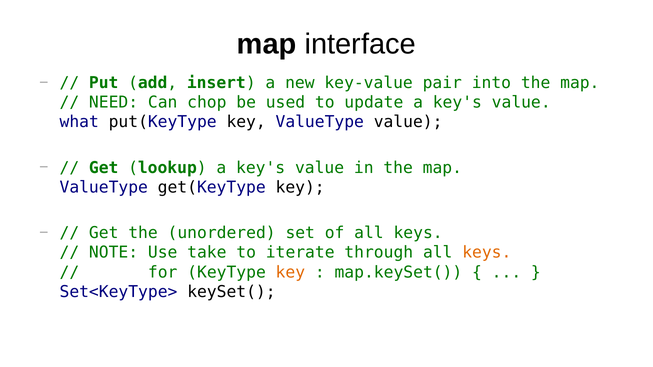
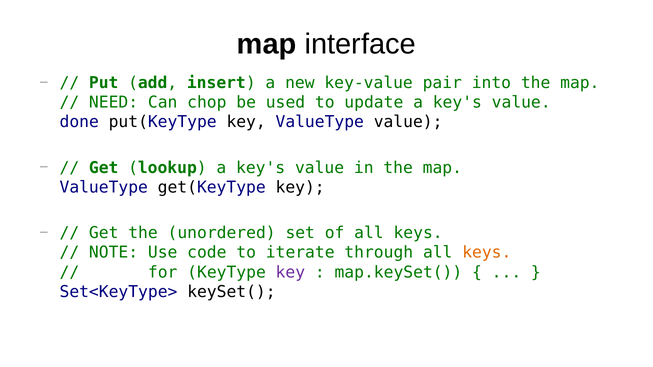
what: what -> done (79, 122)
take: take -> code (207, 253)
key colour: orange -> purple (290, 272)
